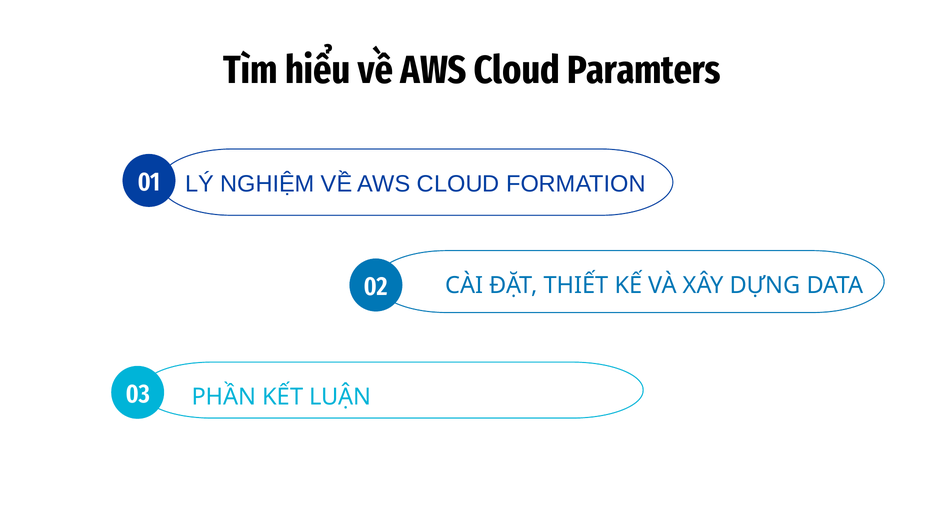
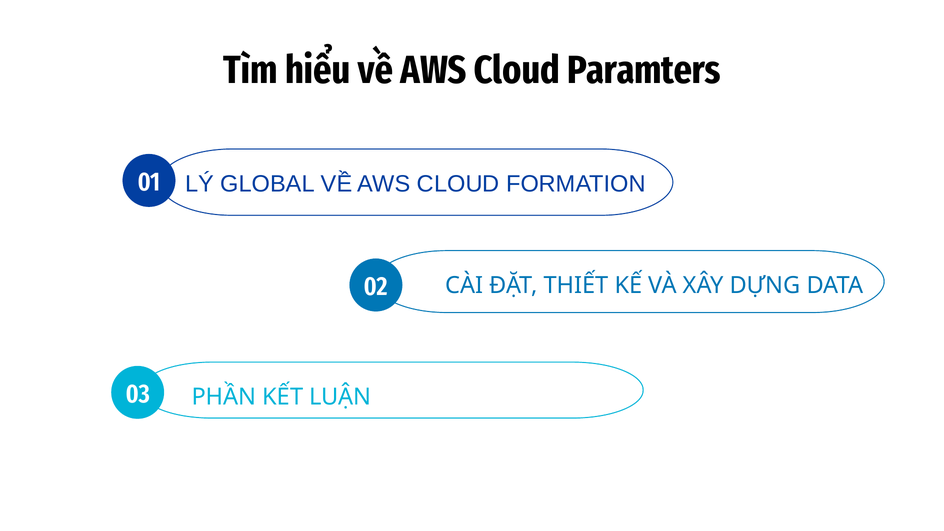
NGHIỆM: NGHIỆM -> GLOBAL (267, 184)
